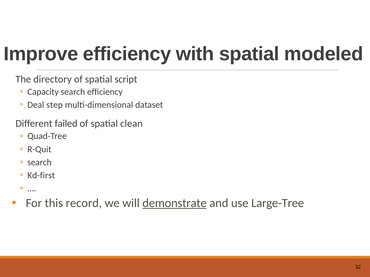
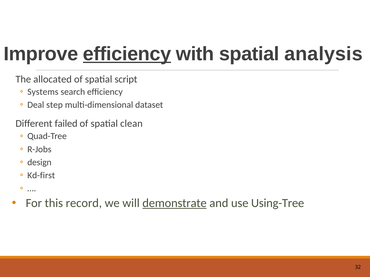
efficiency underline: none -> present (127, 54)
modeled: modeled -> analysis (323, 54)
directory: directory -> allocated (53, 79)
Capacity: Capacity -> Systems (43, 92)
R-Quit: R-Quit -> R-Jobs (39, 149)
search: search -> design (39, 163)
Large-Tree: Large-Tree -> Using-Tree (278, 203)
